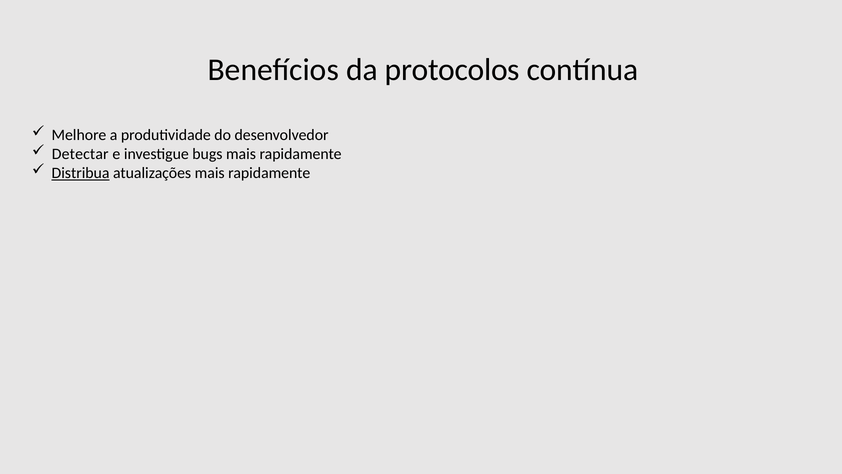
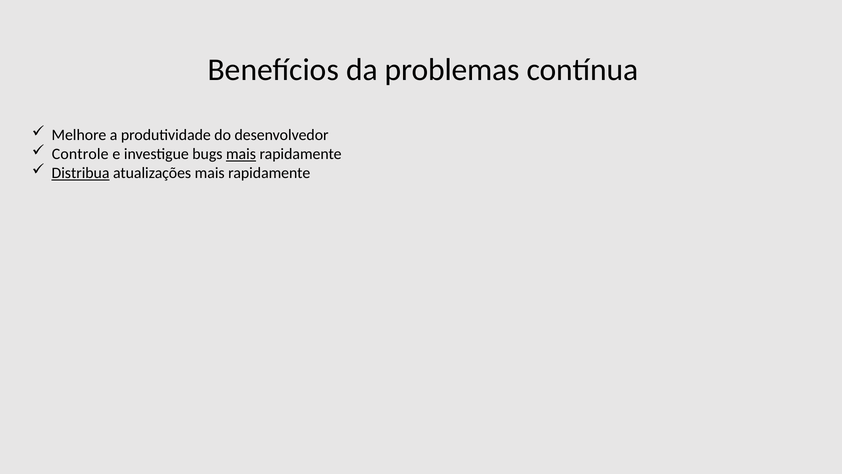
protocolos: protocolos -> problemas (452, 70)
Detectar: Detectar -> Controle (80, 154)
mais underline: none -> present (241, 154)
